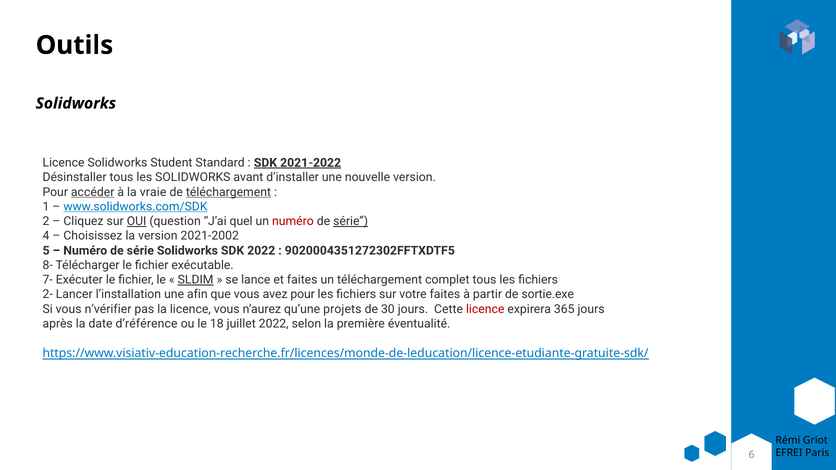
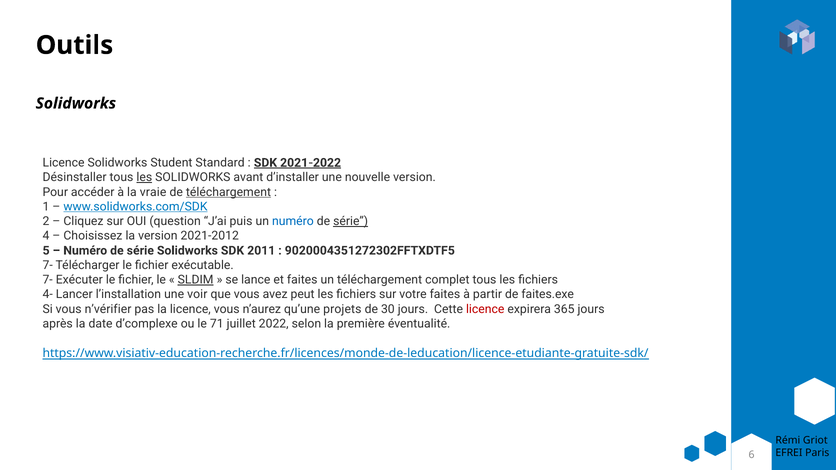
les underline: none -> present (144, 177)
accéder underline: present -> none (93, 192)
OUI underline: present -> none (137, 221)
quel: quel -> puis (241, 221)
numéro colour: red -> blue (293, 221)
2021-2002: 2021-2002 -> 2021-2012 (210, 236)
SDK 2022: 2022 -> 2011 (261, 251)
8-: 8- -> 7- (48, 265)
2-: 2- -> 4- (48, 295)
afin: afin -> voir (197, 295)
avez pour: pour -> peut (303, 295)
sortie.exe: sortie.exe -> faites.exe (548, 295)
d’référence: d’référence -> d’complexe (147, 324)
18: 18 -> 71 (217, 324)
